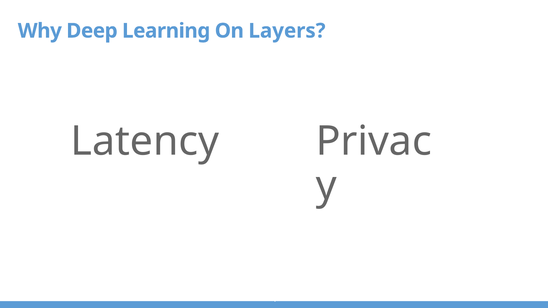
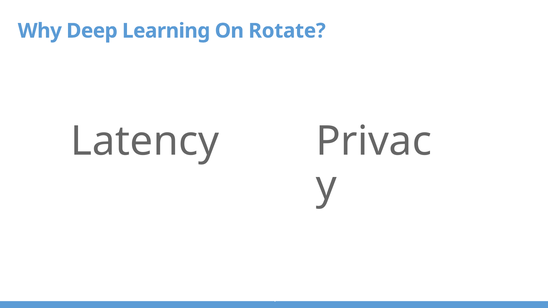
Layers: Layers -> Rotate (287, 31)
